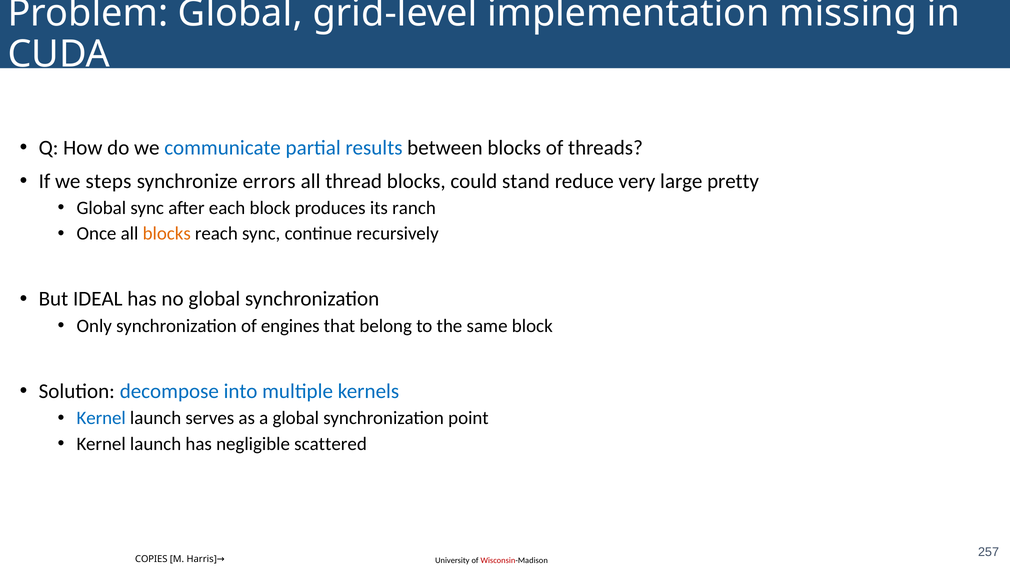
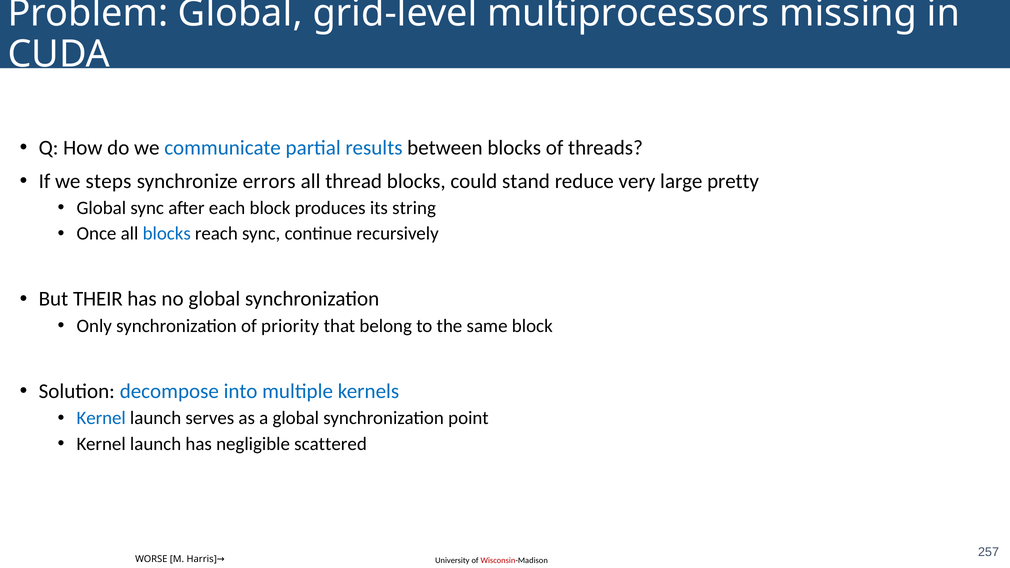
implementation: implementation -> multiprocessors (628, 13)
ranch: ranch -> string (414, 208)
blocks colour: orange -> blue (167, 234)
IDEAL: IDEAL -> THEIR (98, 299)
engines: engines -> priority (290, 326)
COPIES: COPIES -> WORSE (151, 559)
